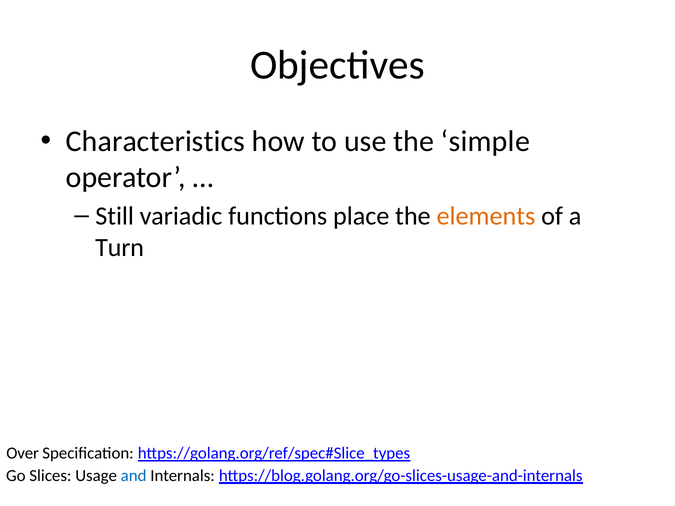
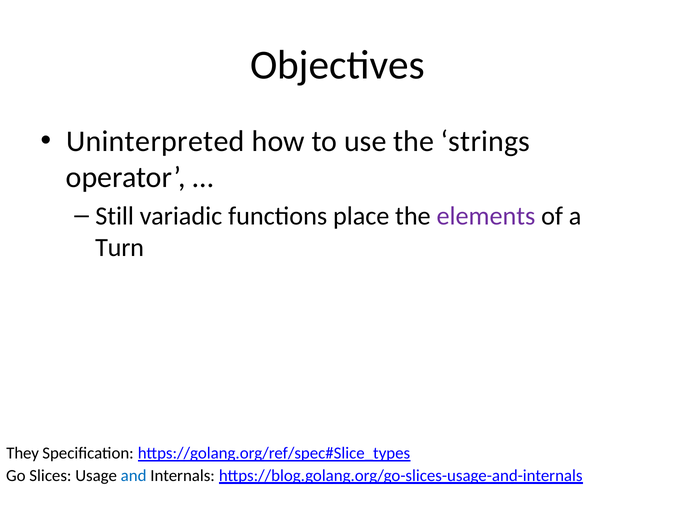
Characteristics: Characteristics -> Uninterpreted (155, 142)
simple: simple -> strings (485, 142)
elements colour: orange -> purple (486, 216)
Over: Over -> They (23, 454)
